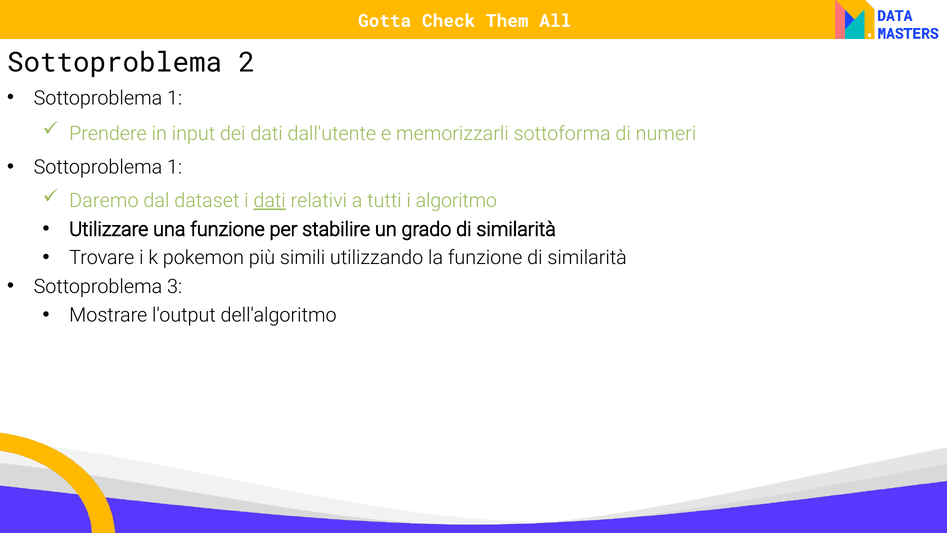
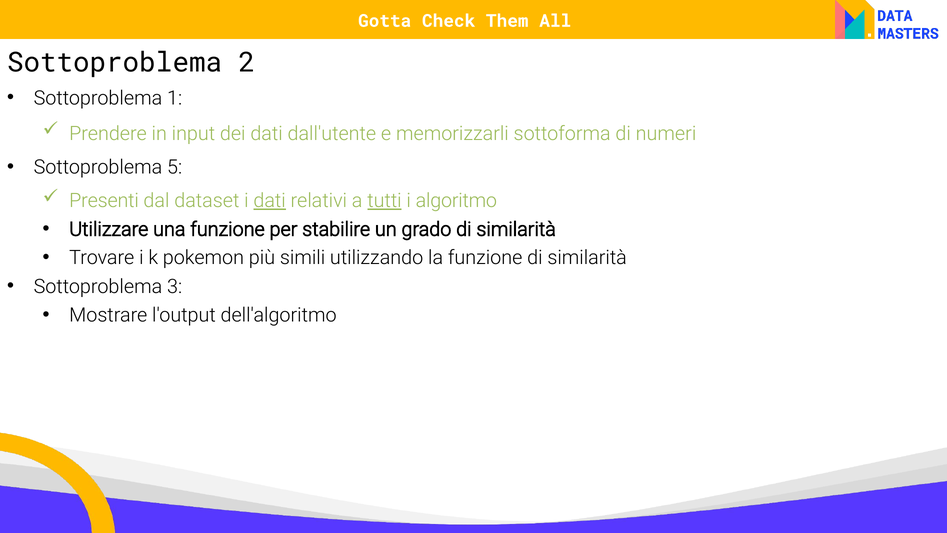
1: 1 -> 5 (175, 167)
Daremo: Daremo -> Presenti (104, 201)
tutti underline: none -> present (384, 201)
